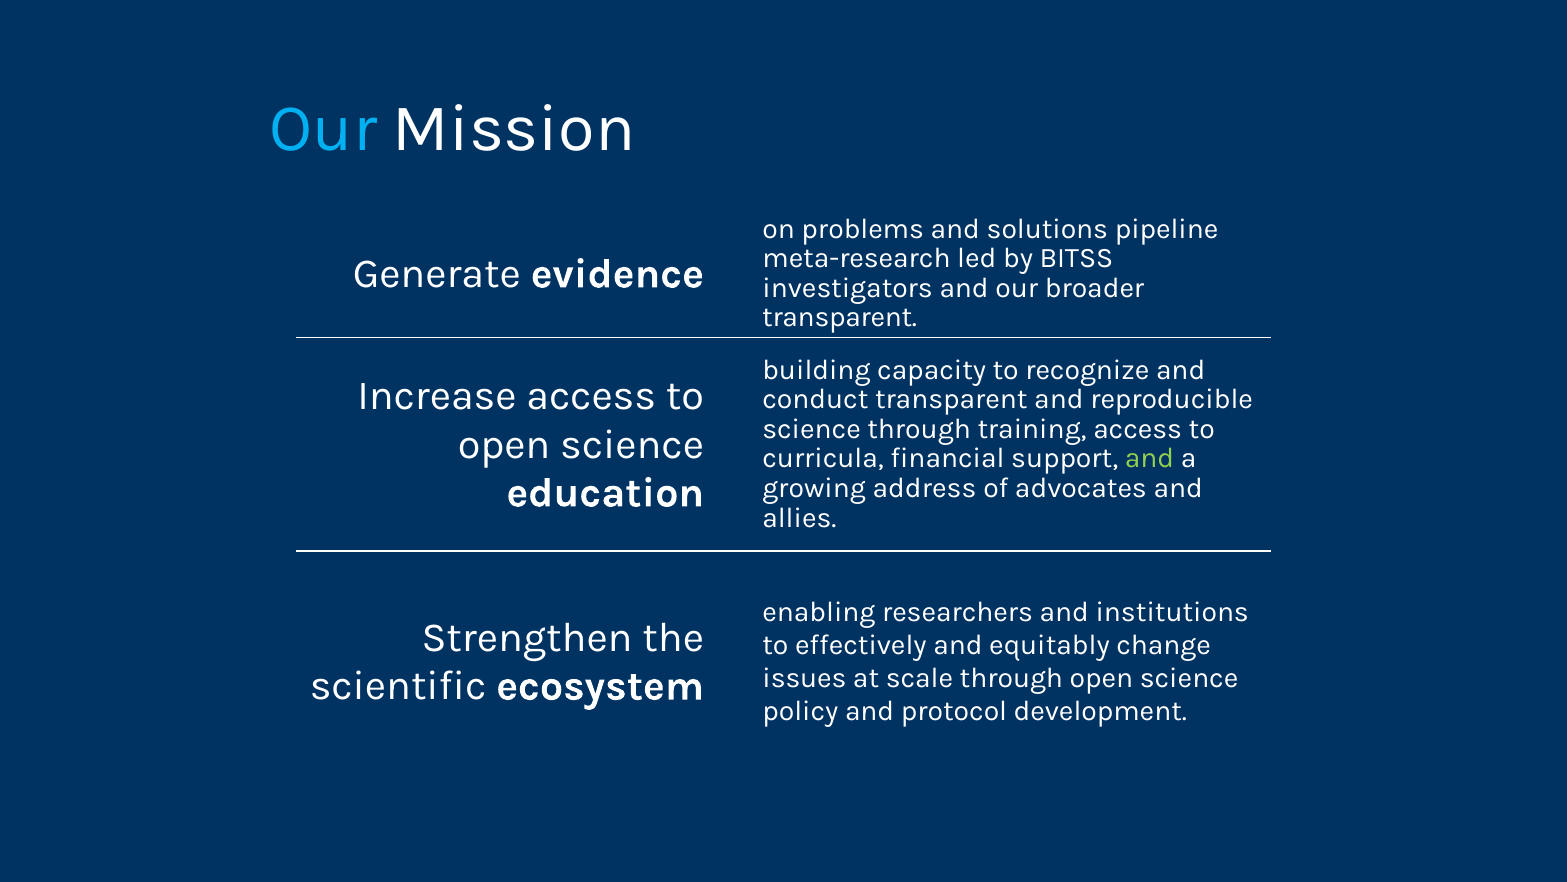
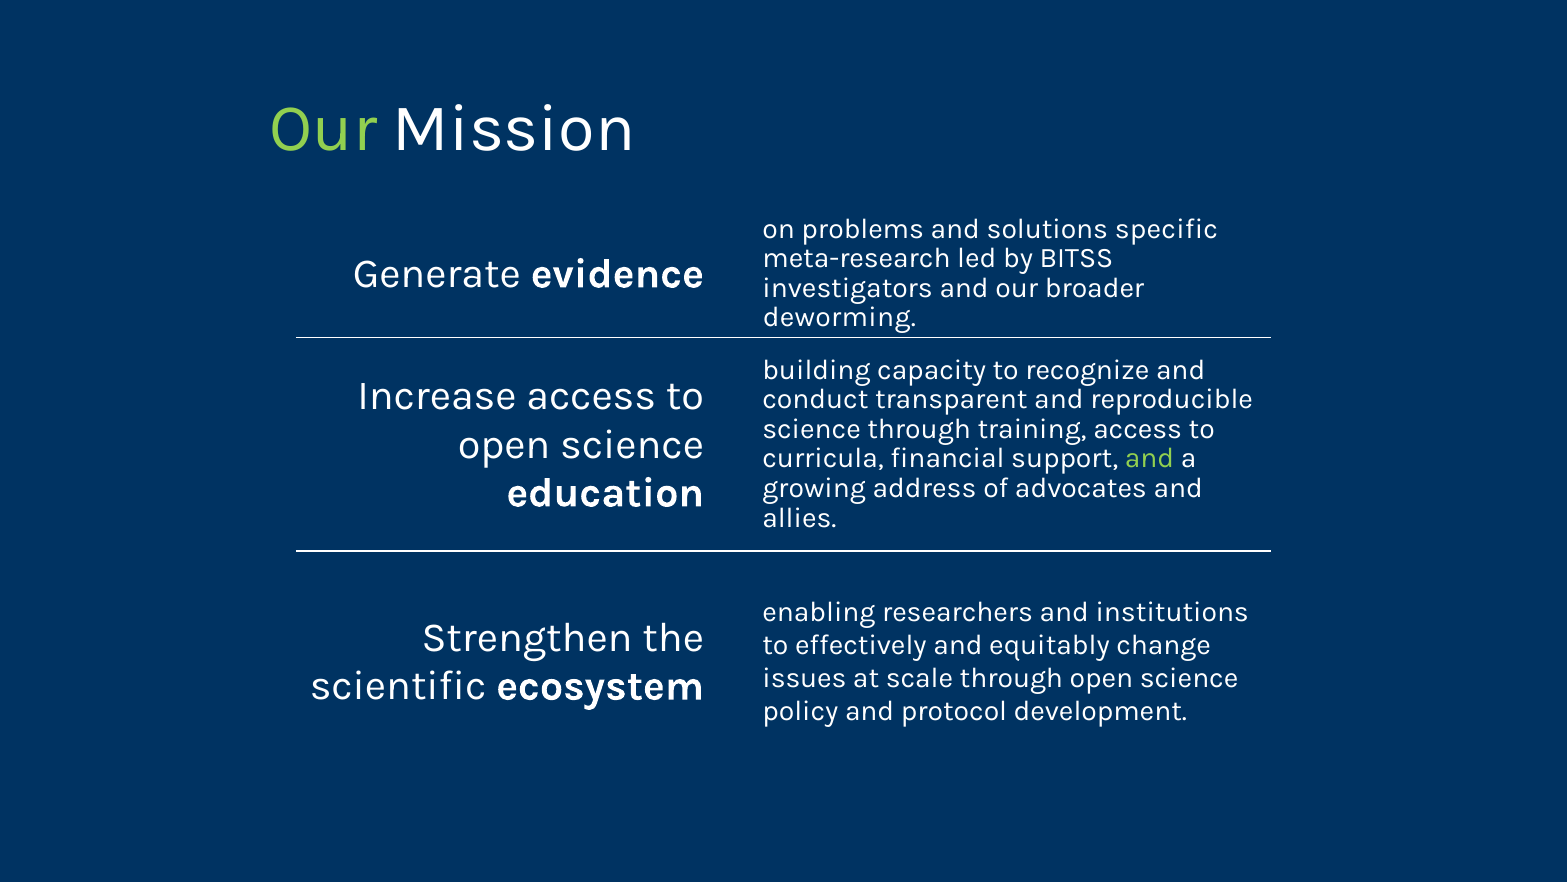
Our colour: light blue -> light green (323, 129)
pipeline: pipeline -> specific (1167, 229)
transparent: transparent -> deworming (839, 317)
